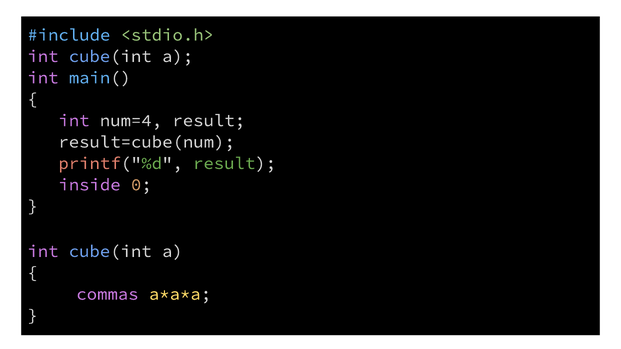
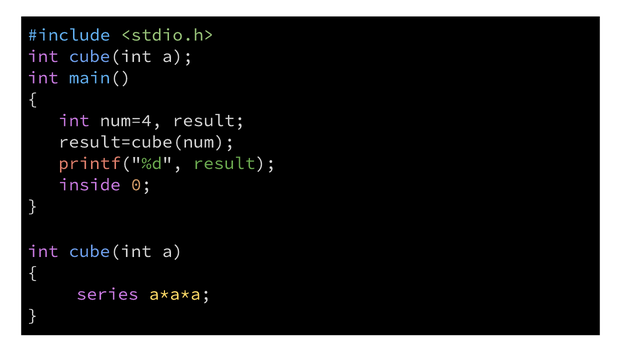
commas: commas -> series (107, 294)
